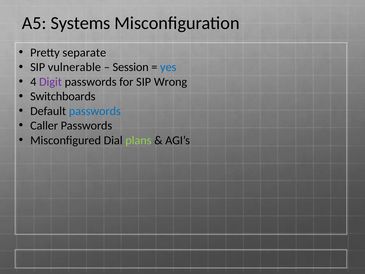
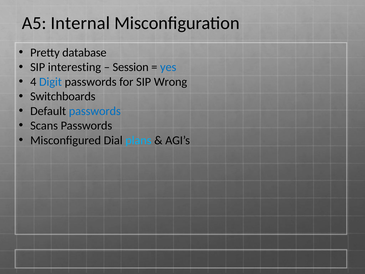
Systems: Systems -> Internal (80, 23)
separate: separate -> database (84, 53)
vulnerable: vulnerable -> interesting (74, 67)
Digit colour: purple -> blue (50, 82)
Caller: Caller -> Scans (44, 126)
plans colour: light green -> light blue (138, 140)
